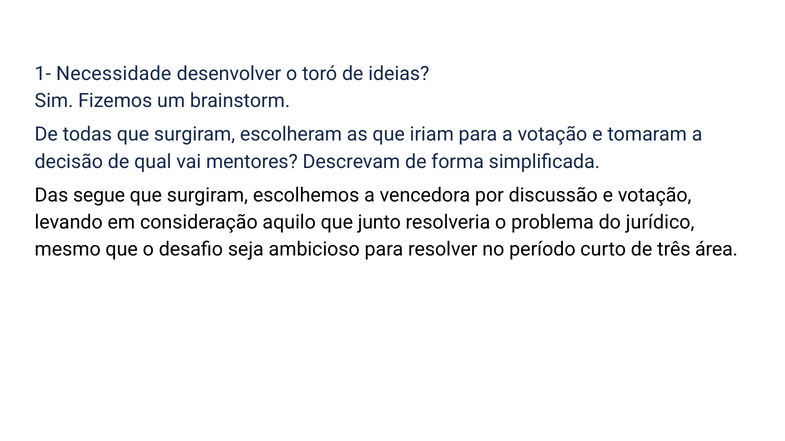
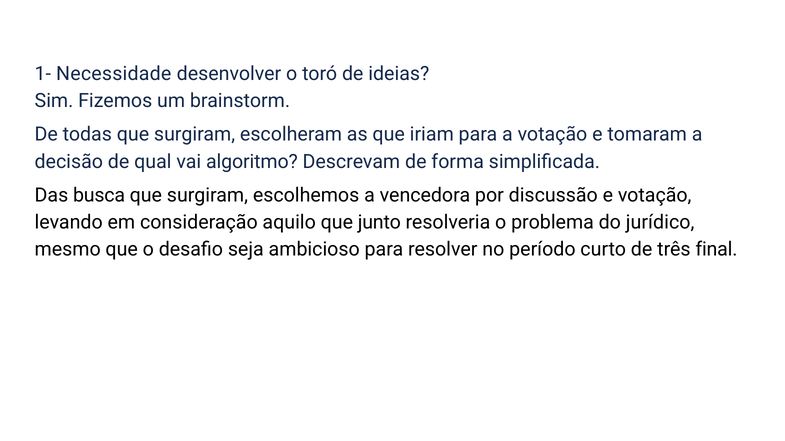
mentores: mentores -> algoritmo (252, 162)
segue: segue -> busca (99, 195)
área: área -> final (716, 250)
